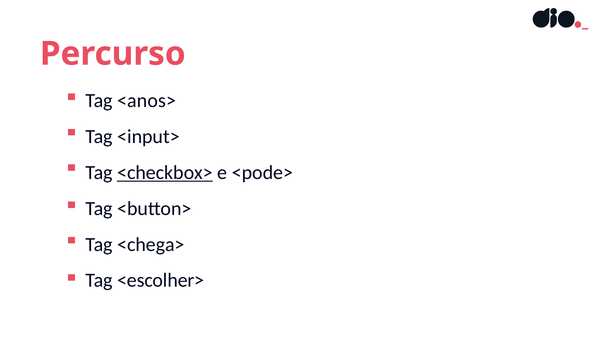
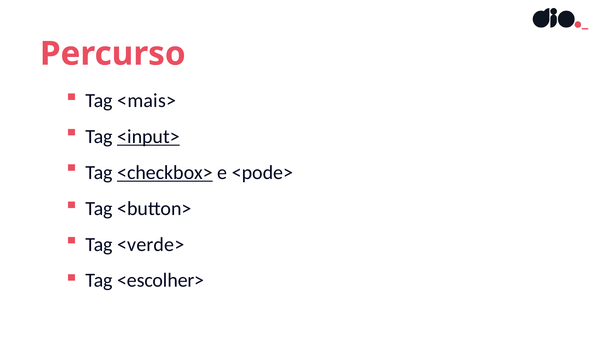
<anos>: <anos> -> <mais> (147, 101)
<input> underline: none -> present (148, 137)
<chega>: <chega> -> <verde> (151, 244)
